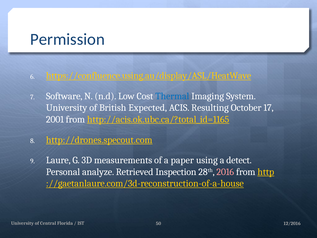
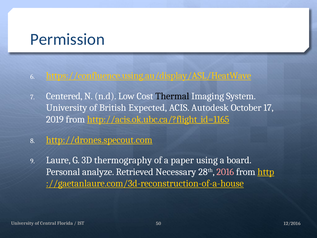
Software: Software -> Centered (64, 96)
Thermal colour: blue -> black (172, 96)
Resulting: Resulting -> Autodesk (210, 108)
2001: 2001 -> 2019 (55, 119)
http://acis.ok.ubc.ca/?total_id=1165: http://acis.ok.ubc.ca/?total_id=1165 -> http://acis.ok.ubc.ca/?flight_id=1165 (158, 119)
measurements: measurements -> thermography (123, 160)
detect: detect -> board (239, 160)
Inspection: Inspection -> Necessary (176, 172)
